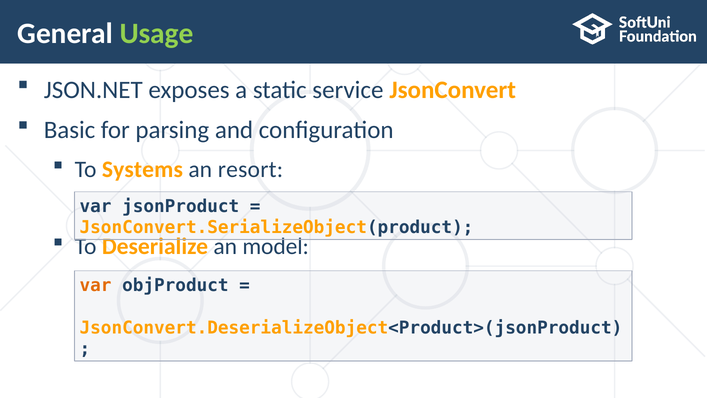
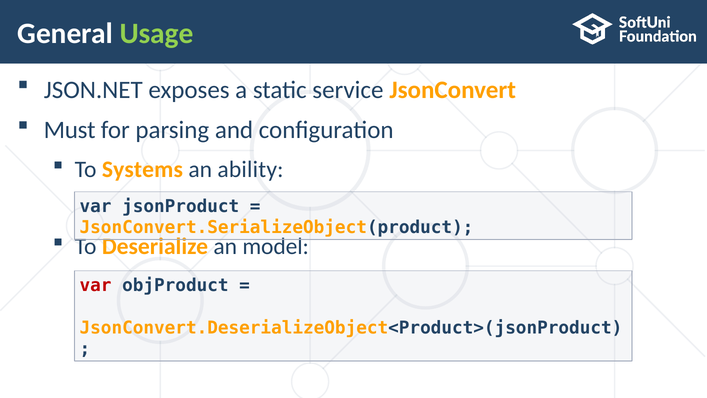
Basic: Basic -> Must (70, 130)
resort: resort -> ability (250, 169)
var colour: orange -> red (96, 285)
